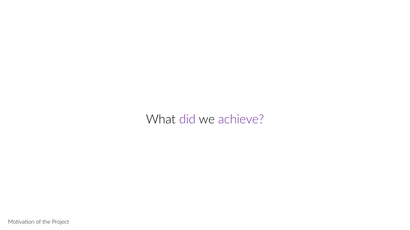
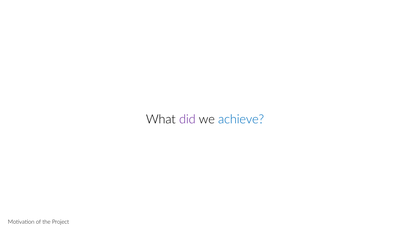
achieve colour: purple -> blue (241, 120)
